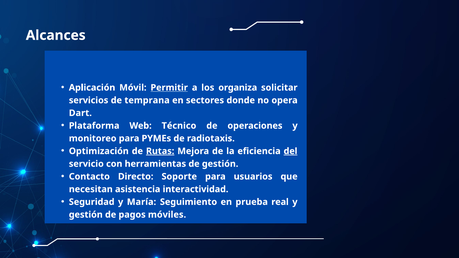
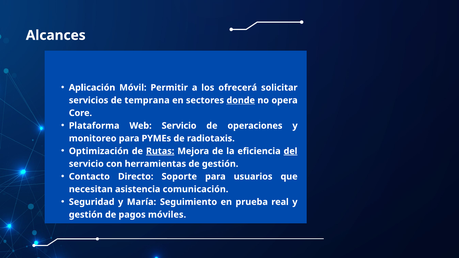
Permitir underline: present -> none (169, 88)
organiza: organiza -> ofrecerá (238, 88)
donde underline: none -> present (241, 100)
Dart: Dart -> Core (80, 113)
Web Técnico: Técnico -> Servicio (179, 126)
interactividad: interactividad -> comunicación (196, 189)
